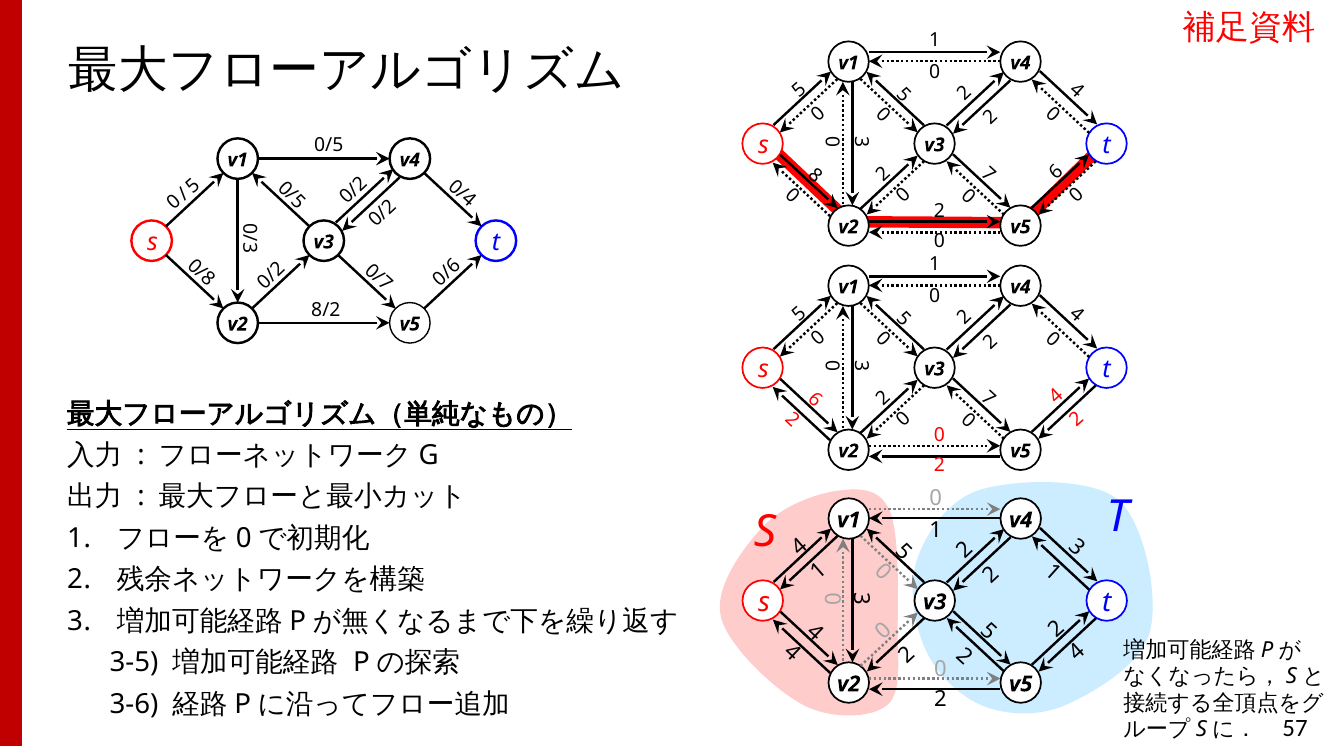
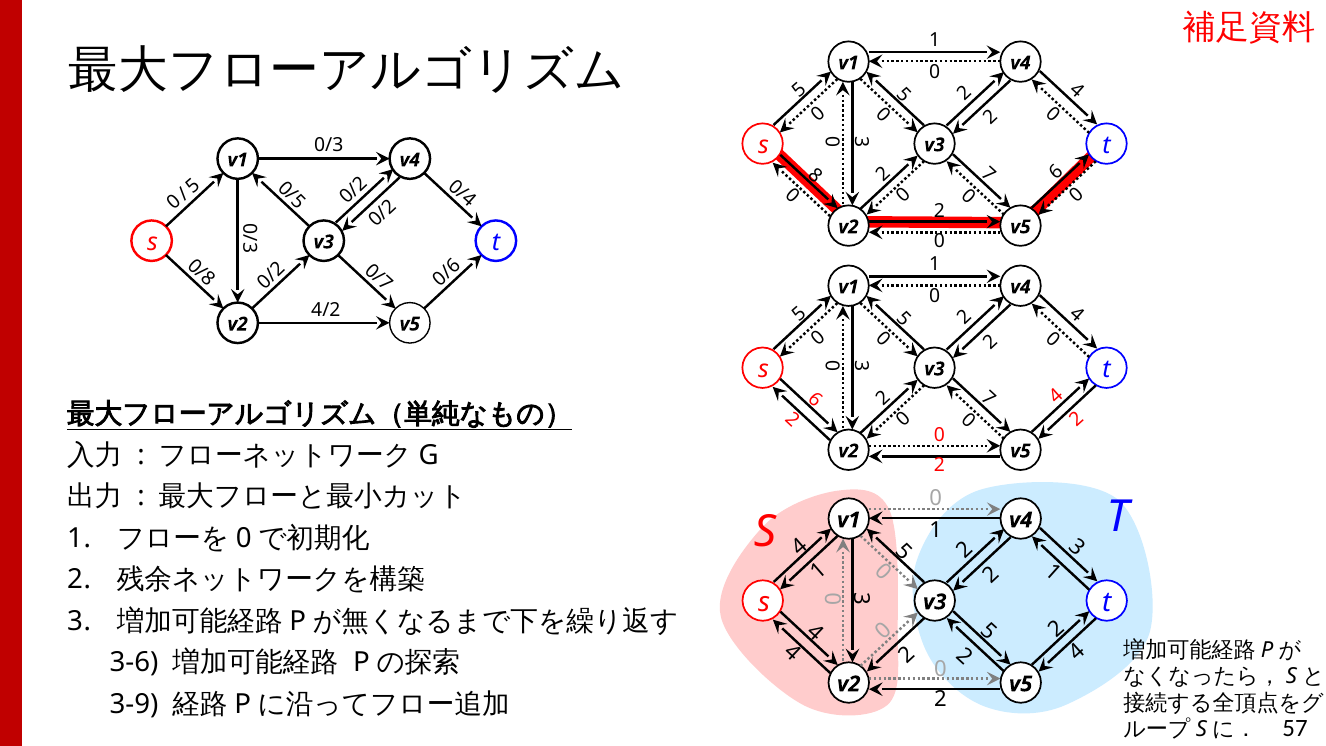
0/5: 0/5 -> 0/3 (329, 145)
8/2: 8/2 -> 4/2 (326, 310)
3-5: 3-5 -> 3-6 (134, 663)
3-6: 3-6 -> 3-9 (134, 704)
